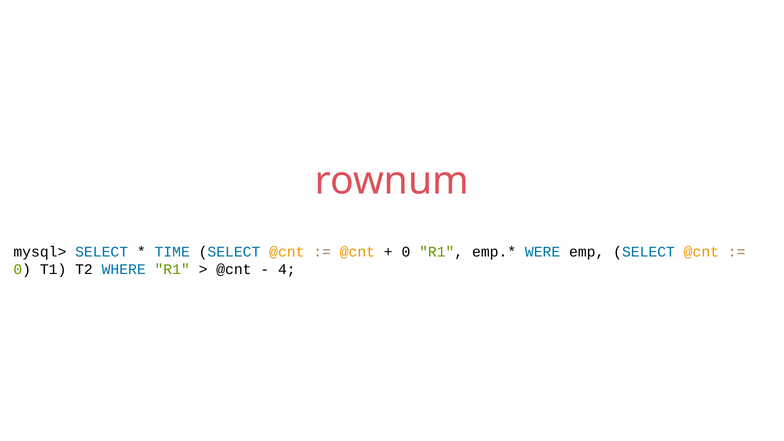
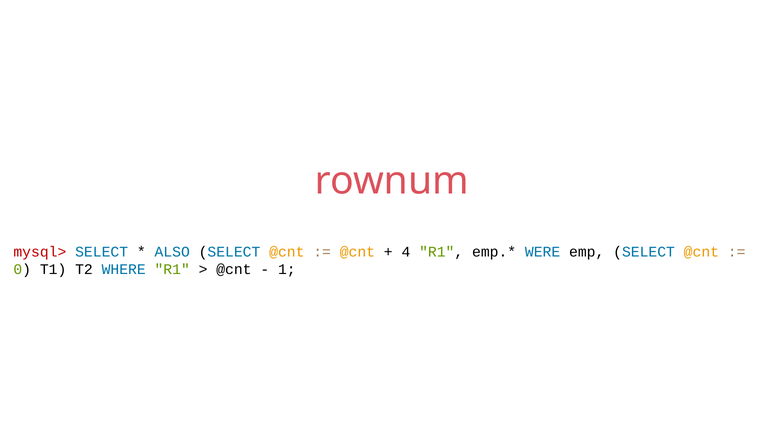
mysql> colour: black -> red (40, 252)
TIME: TIME -> ALSO (172, 252)
0: 0 -> 4 (406, 252)
4: 4 -> 1 (287, 269)
